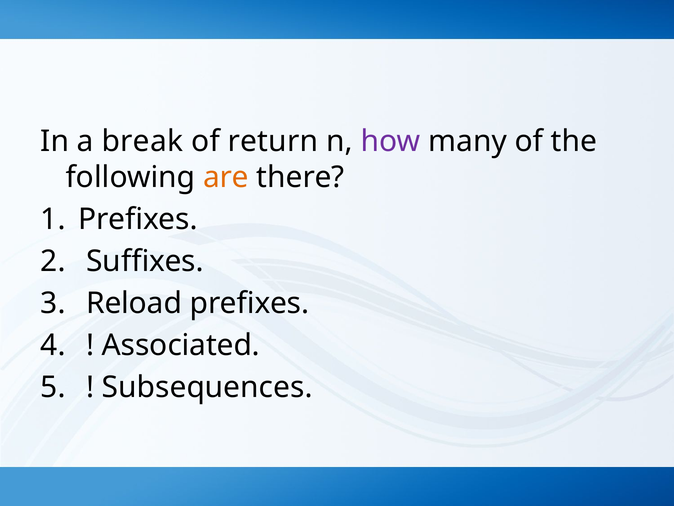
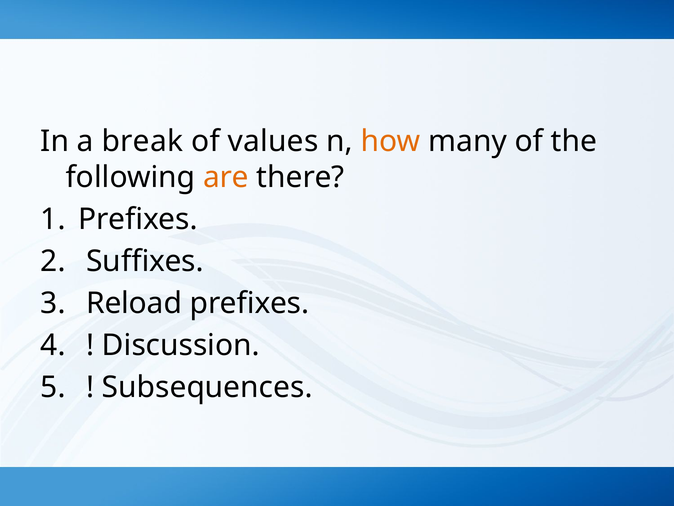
return: return -> values (273, 141)
how colour: purple -> orange (391, 141)
Associated: Associated -> Discussion (181, 345)
